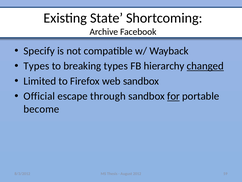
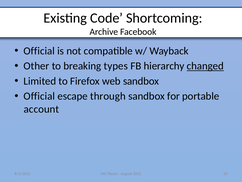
State: State -> Code (107, 18)
Specify: Specify -> Official (39, 51)
Types: Types -> Other (36, 66)
for underline: present -> none (173, 96)
become: become -> account (41, 109)
